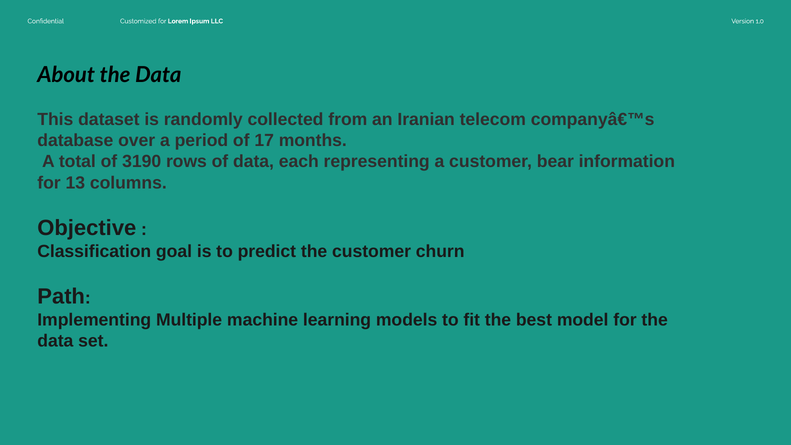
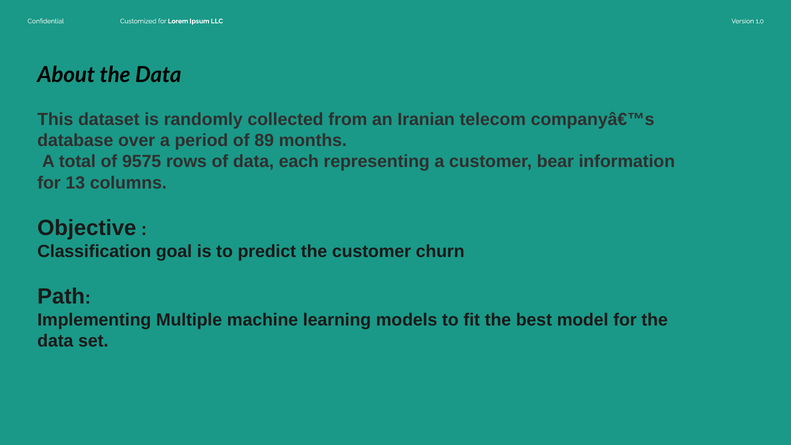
17: 17 -> 89 (264, 141)
3190: 3190 -> 9575 (142, 162)
